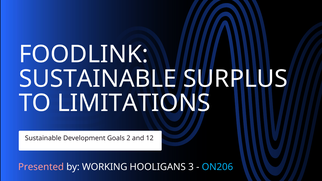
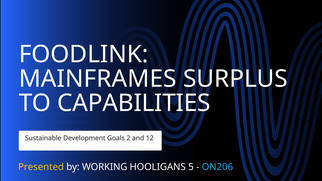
SUSTAINABLE: SUSTAINABLE -> MAINFRAMES (98, 79)
LIMITATIONS: LIMITATIONS -> CAPABILITIES (134, 103)
Presented colour: pink -> yellow (41, 167)
3: 3 -> 5 (191, 167)
